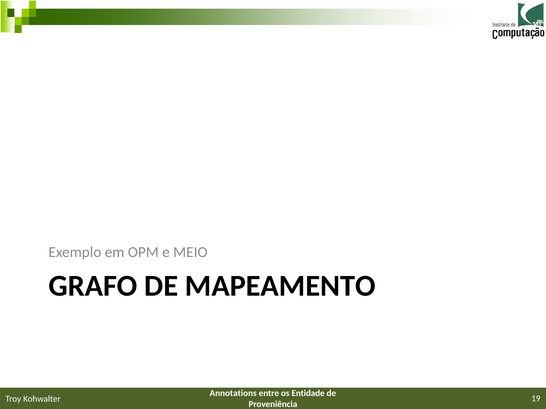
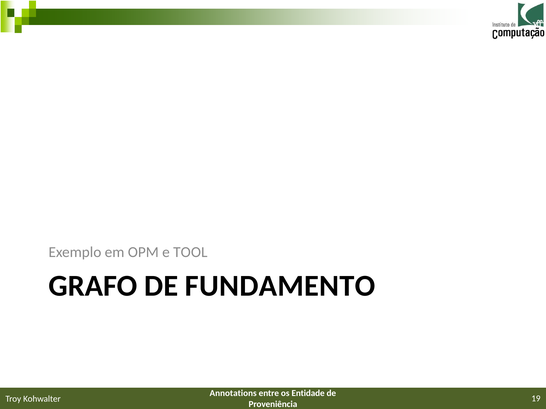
MEIO: MEIO -> TOOL (190, 252)
MAPEAMENTO: MAPEAMENTO -> FUNDAMENTO (280, 286)
